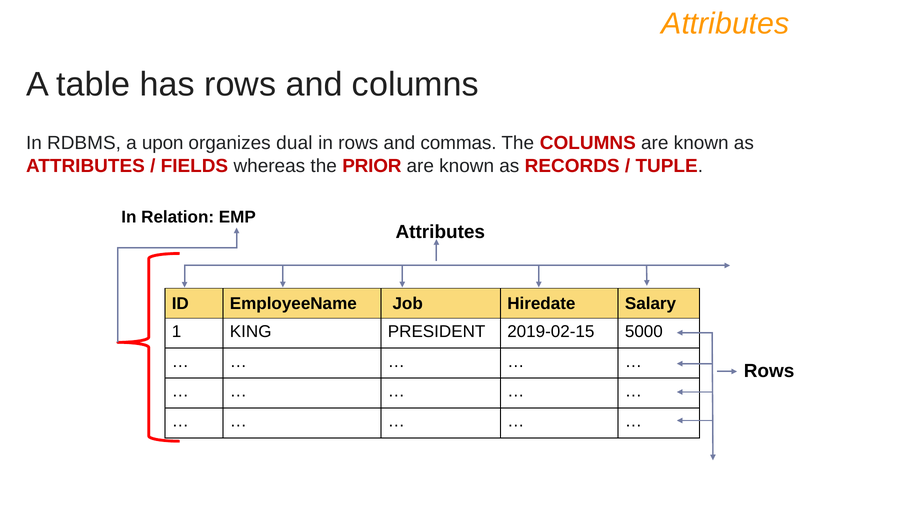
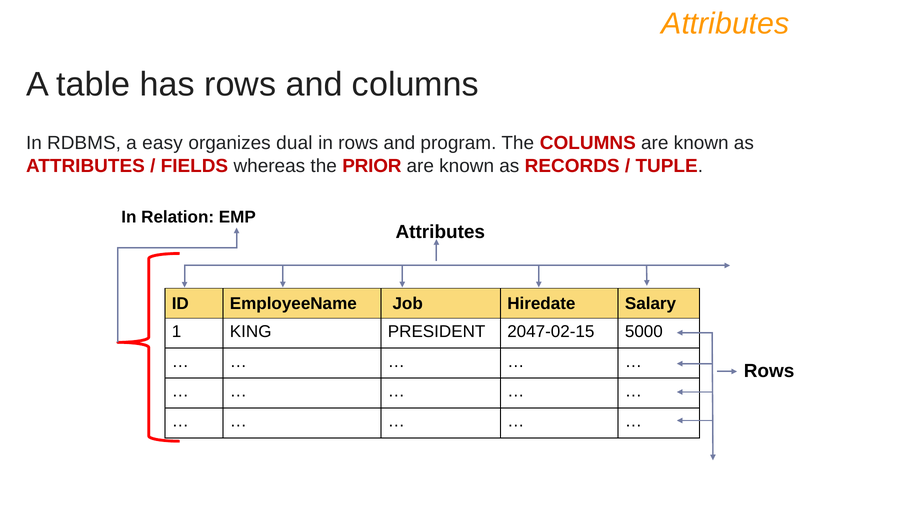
upon: upon -> easy (163, 143)
commas: commas -> program (458, 143)
2019-02-15: 2019-02-15 -> 2047-02-15 (551, 331)
